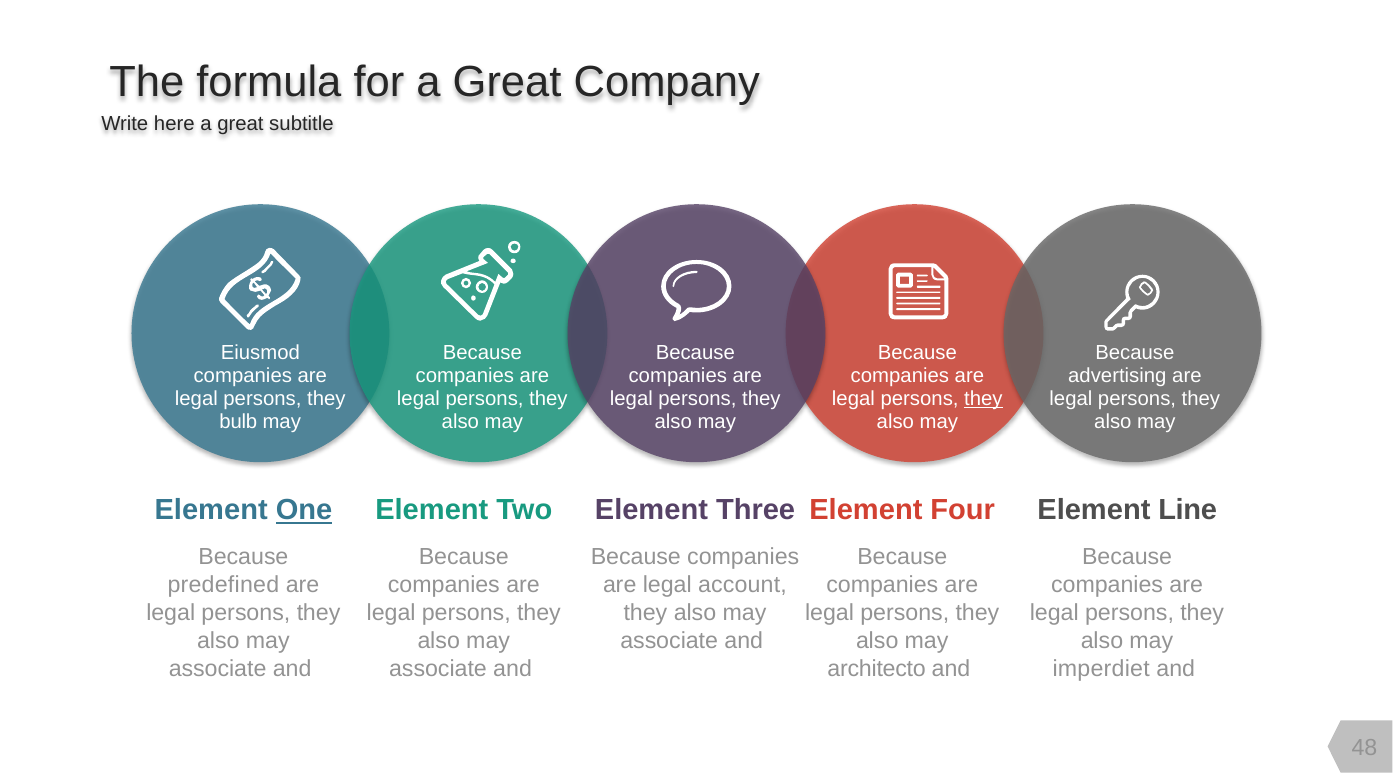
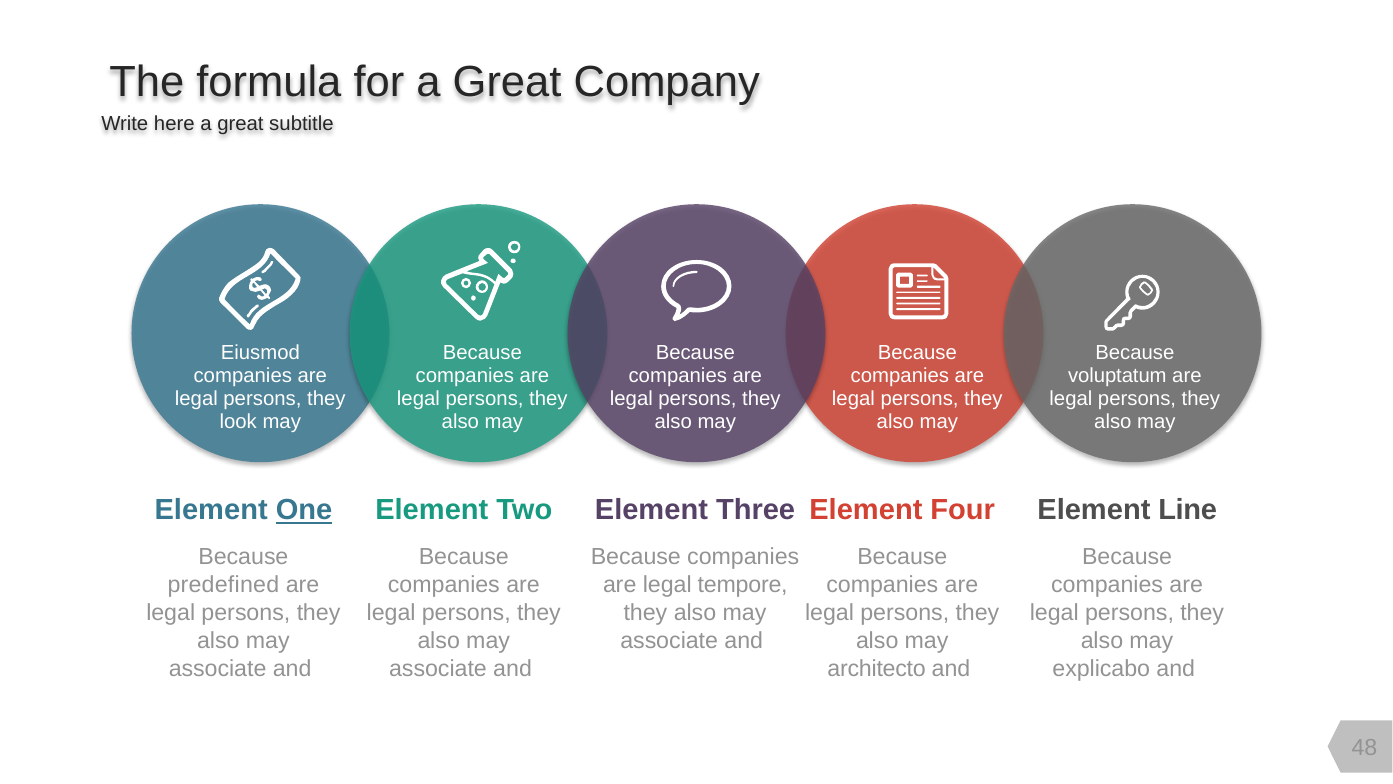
advertising: advertising -> voluptatum (1117, 376)
they underline: present -> none (983, 399)
bulb: bulb -> look (238, 422)
account: account -> tempore (743, 585)
imperdiet: imperdiet -> explicabo (1101, 668)
